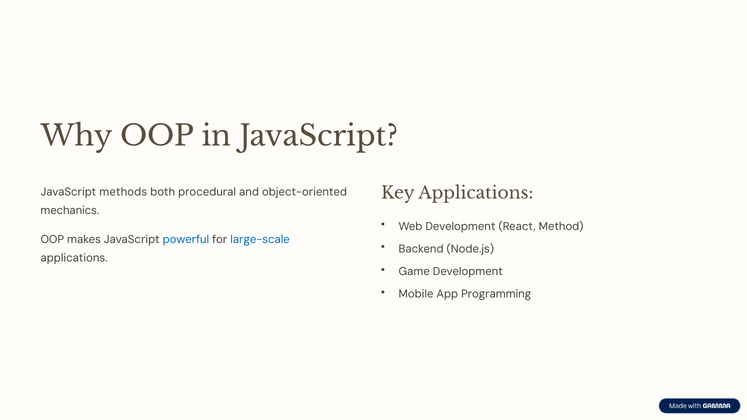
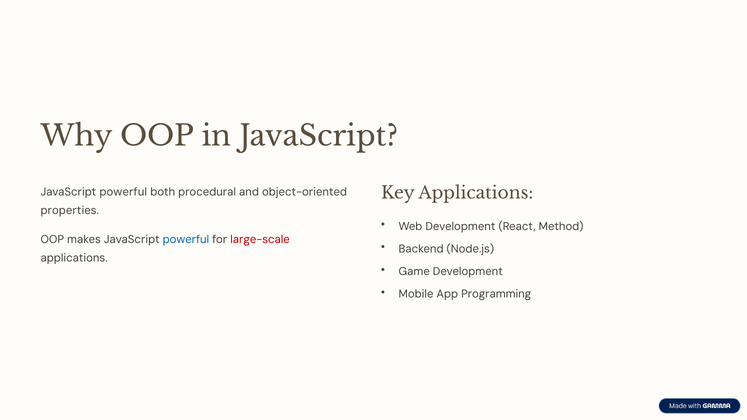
methods: methods -> powerful (123, 192)
mechanics: mechanics -> properties (70, 211)
large-scale colour: blue -> red (260, 240)
